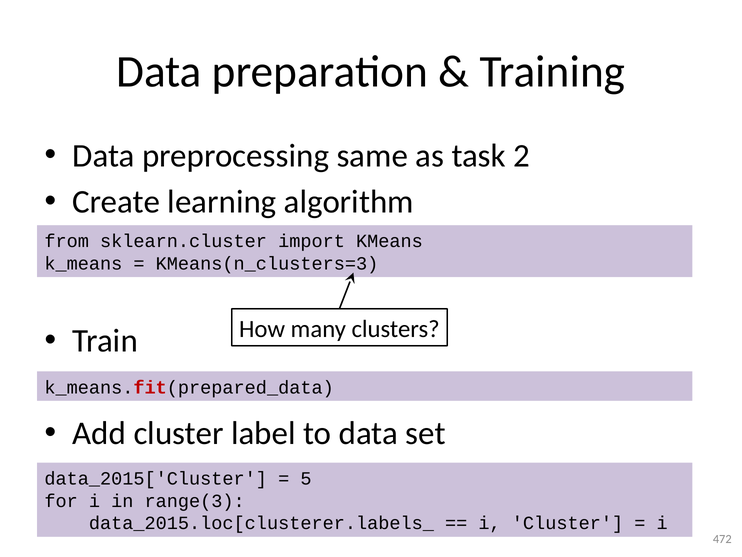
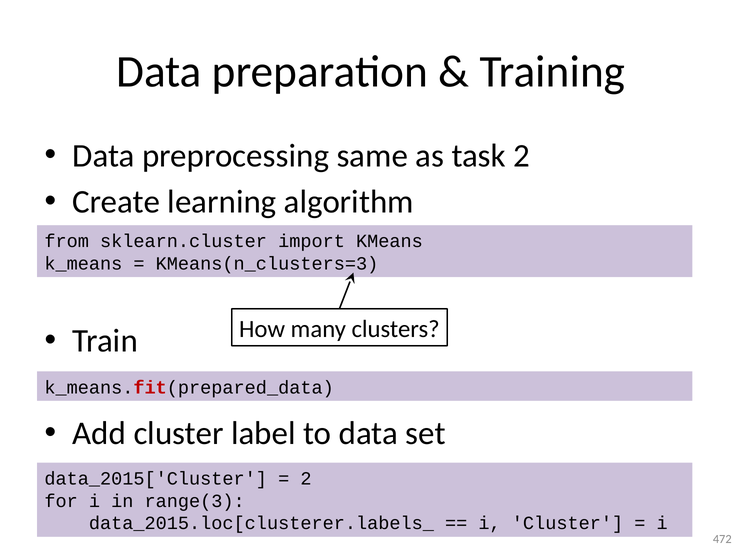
5: 5 -> 2 (306, 478)
